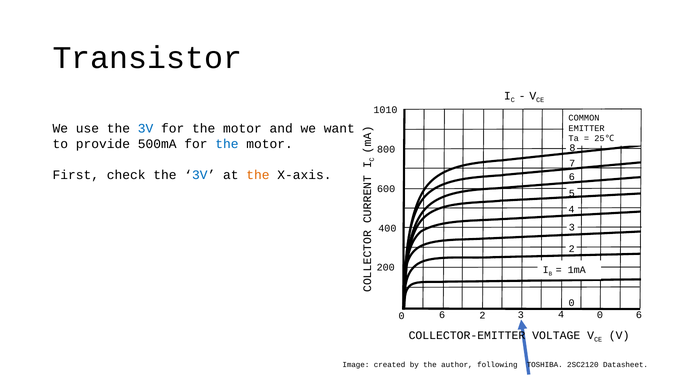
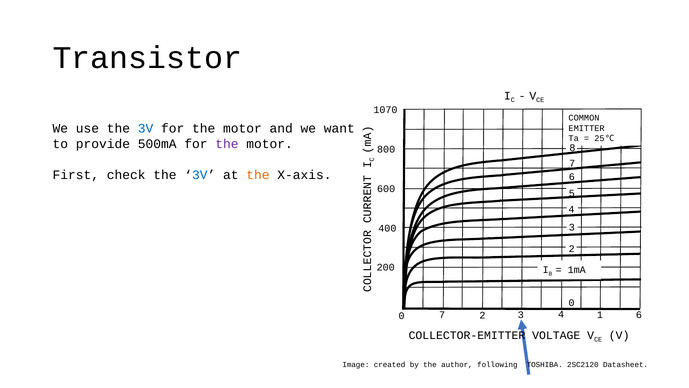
1010: 1010 -> 1070 (385, 110)
the colour: blue -> purple (227, 144)
6: 6 -> 7 (442, 315)
4 0: 0 -> 1 (600, 315)
